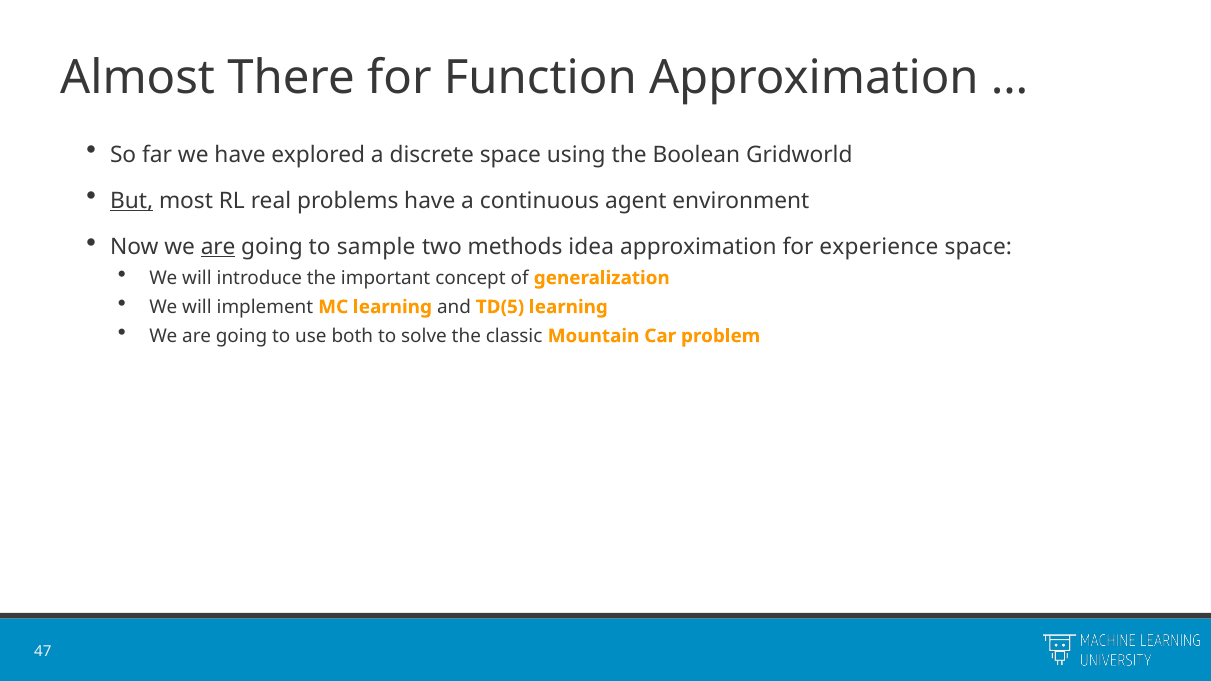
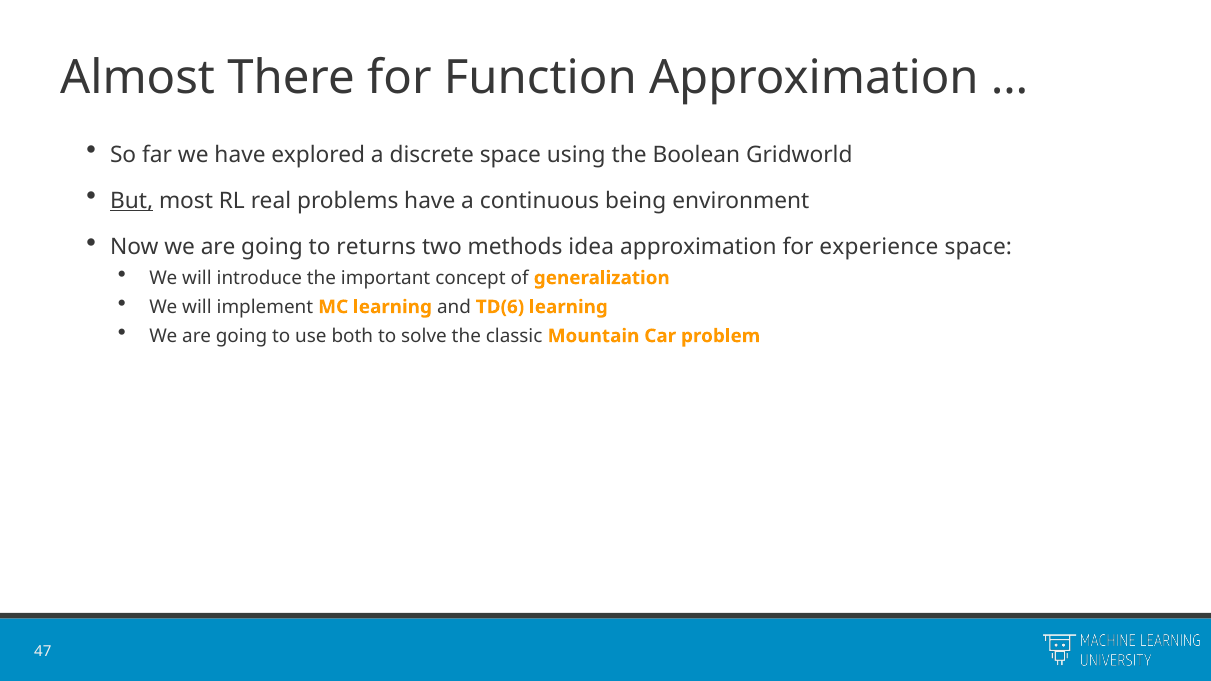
agent: agent -> being (636, 201)
are underline: present -> none (218, 247)
sample: sample -> returns (376, 247)
TD(5: TD(5 -> TD(6 (500, 307)
